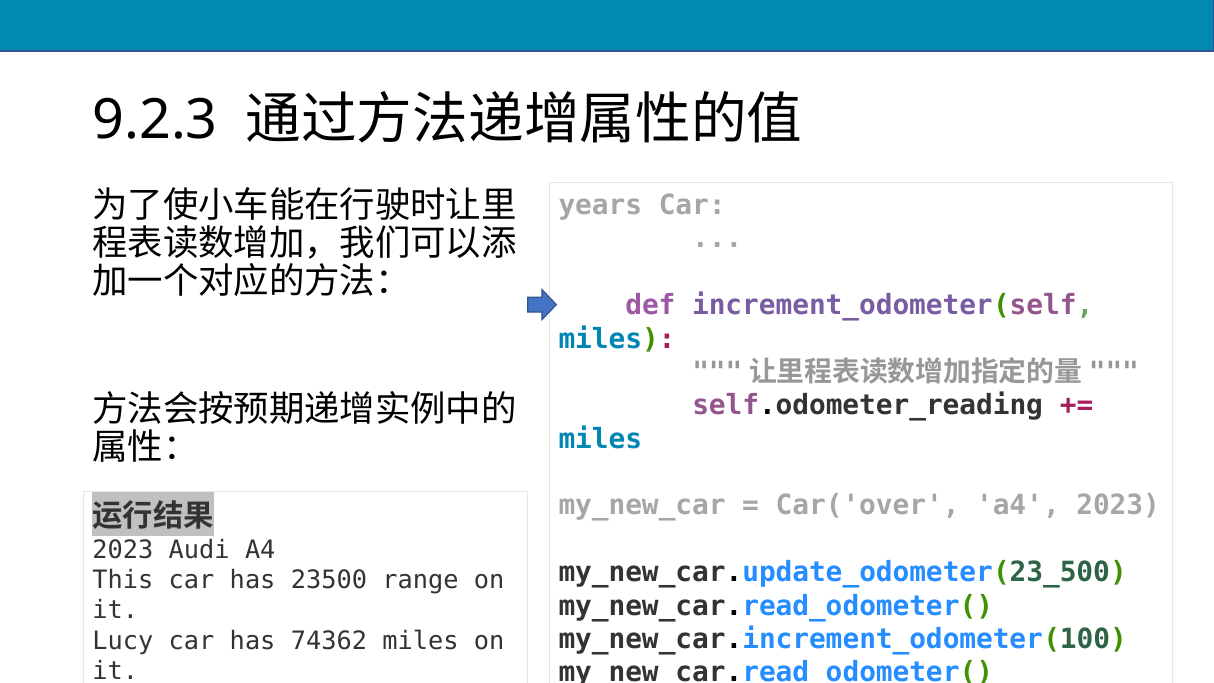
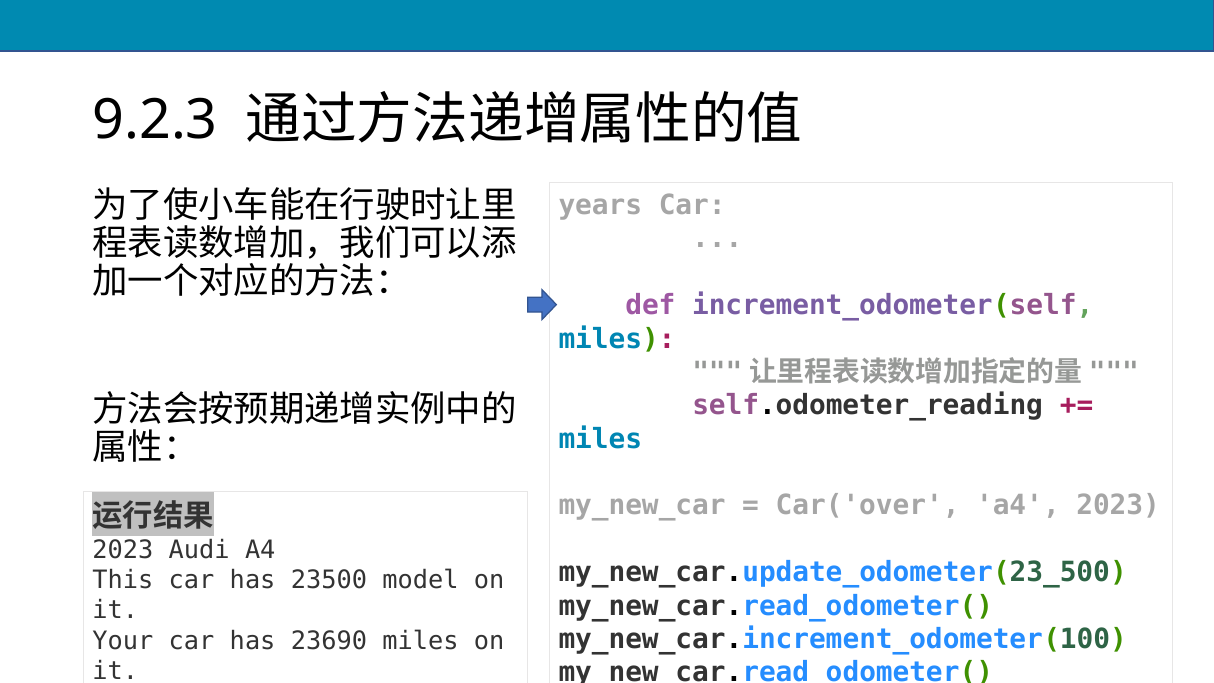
range: range -> model (420, 580)
Lucy: Lucy -> Your (123, 641)
74362: 74362 -> 23690 (329, 641)
